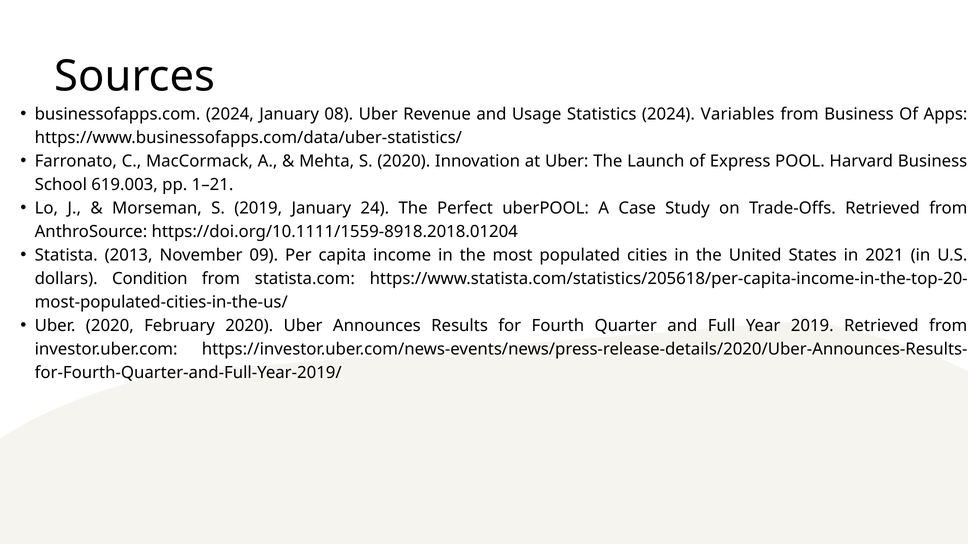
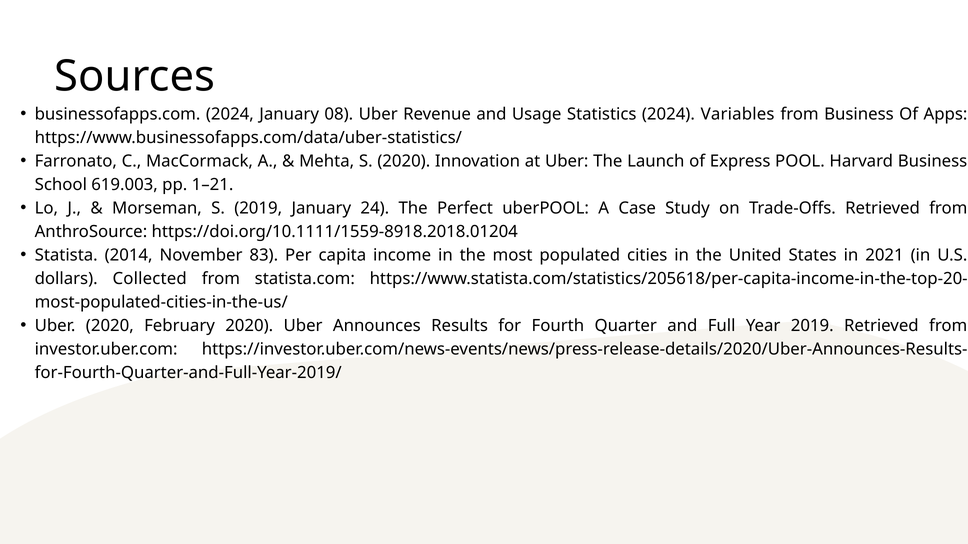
2013: 2013 -> 2014 (129, 255)
09: 09 -> 83 (264, 255)
Condition: Condition -> Collected (150, 279)
